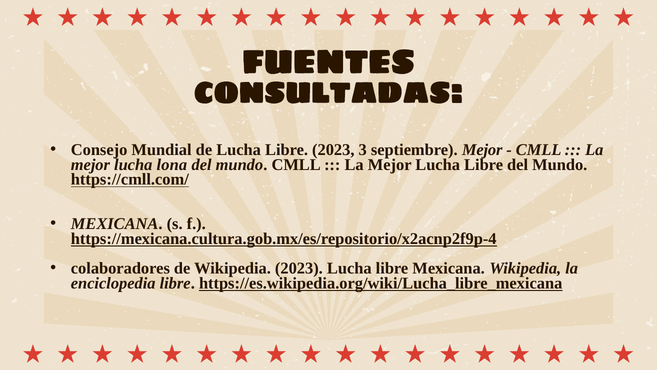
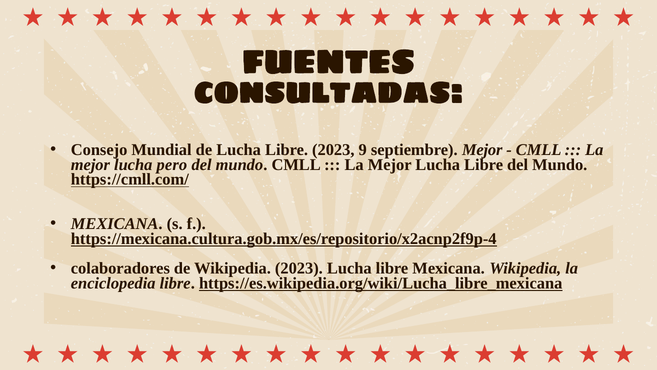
3: 3 -> 9 (363, 150)
lona: lona -> pero (172, 165)
